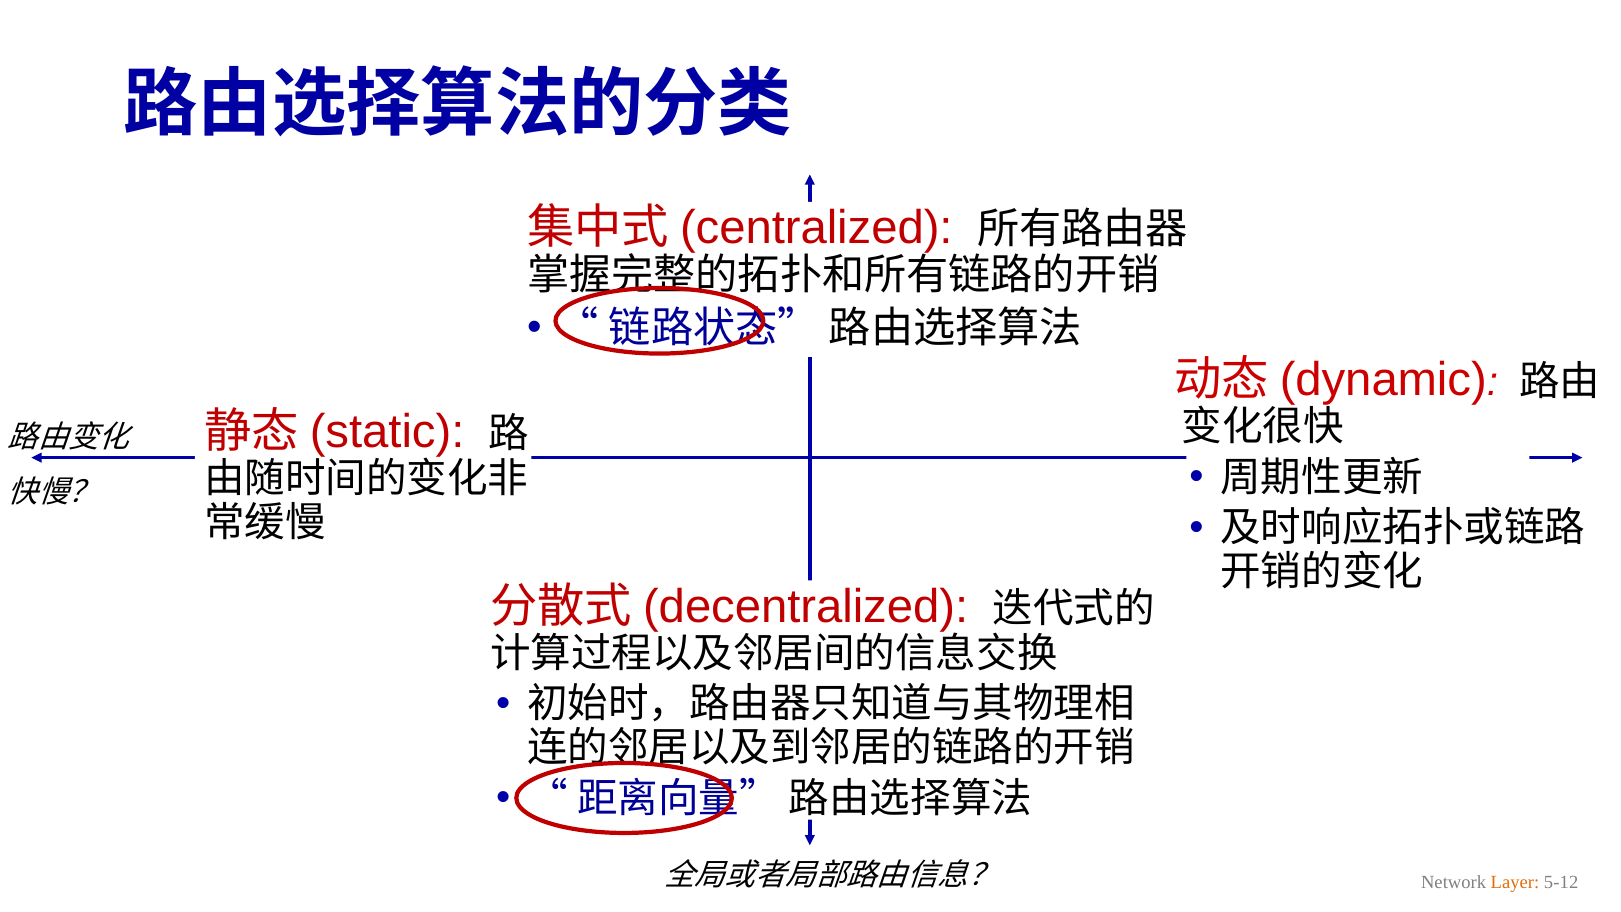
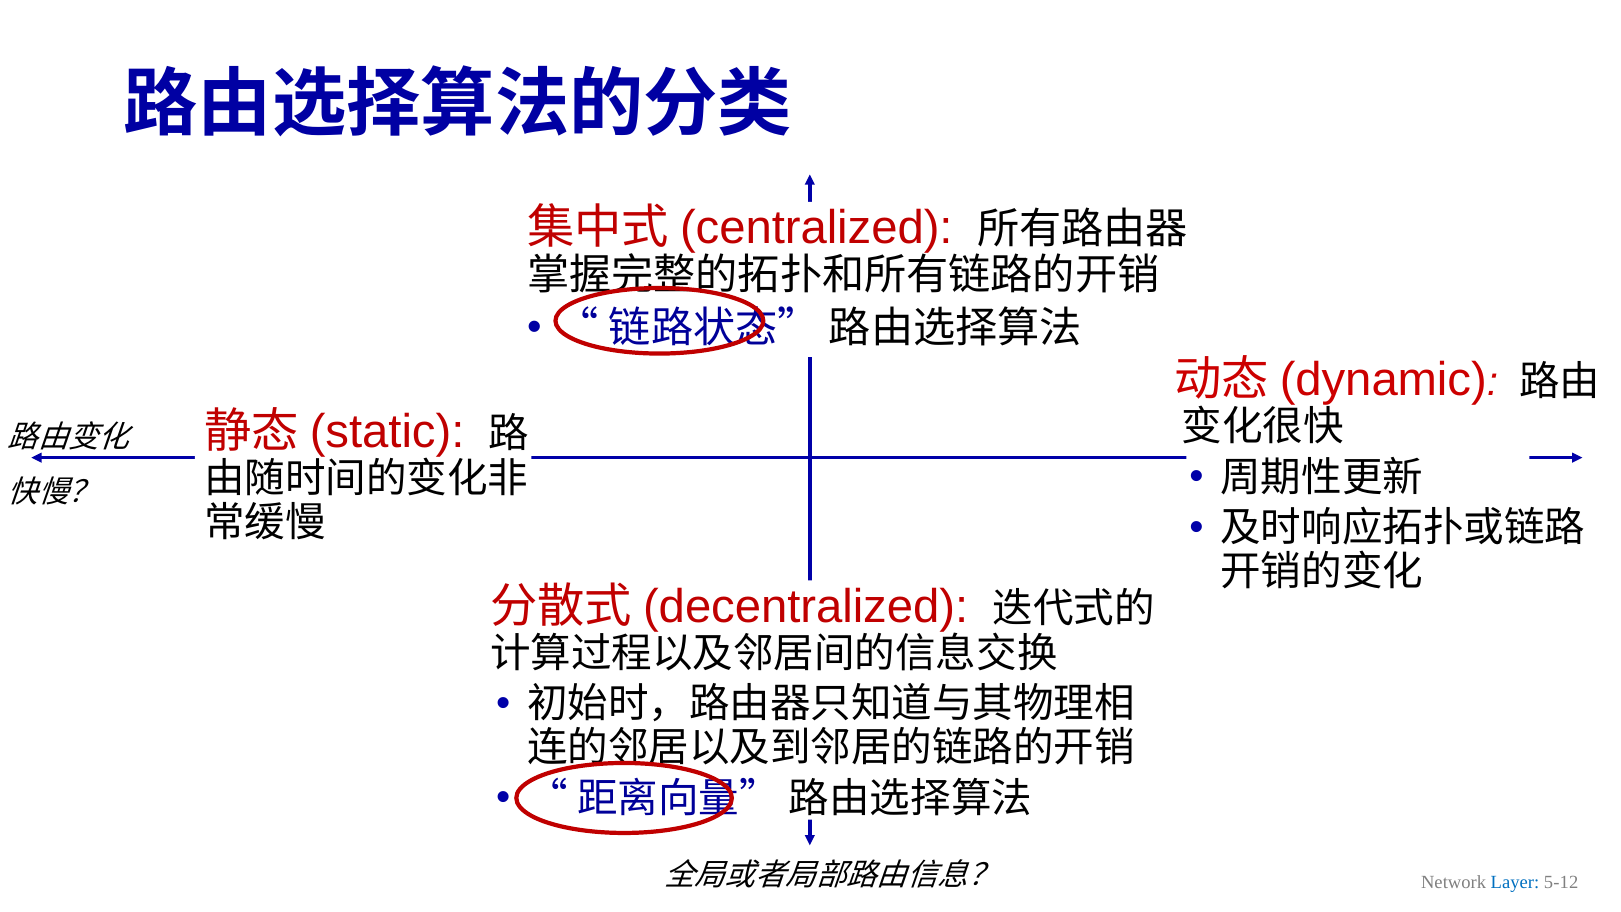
Layer colour: orange -> blue (1515, 882)
